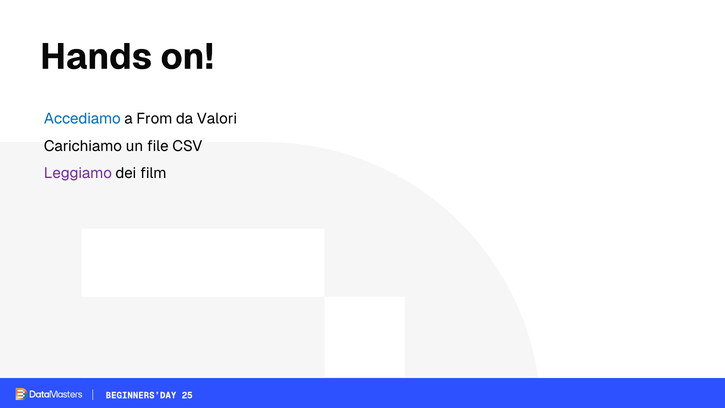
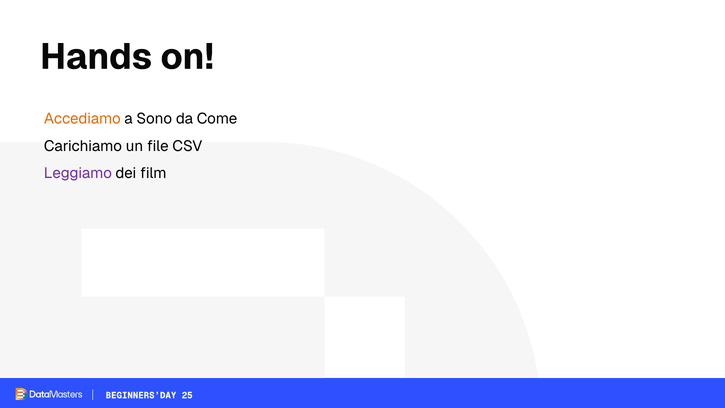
Accediamo colour: blue -> orange (82, 119)
From: From -> Sono (154, 119)
Valori: Valori -> Come (217, 119)
